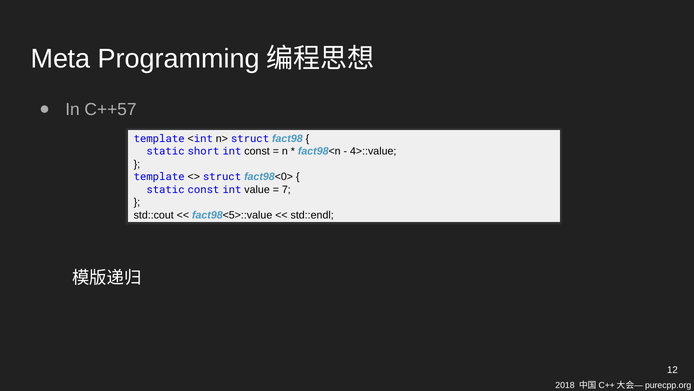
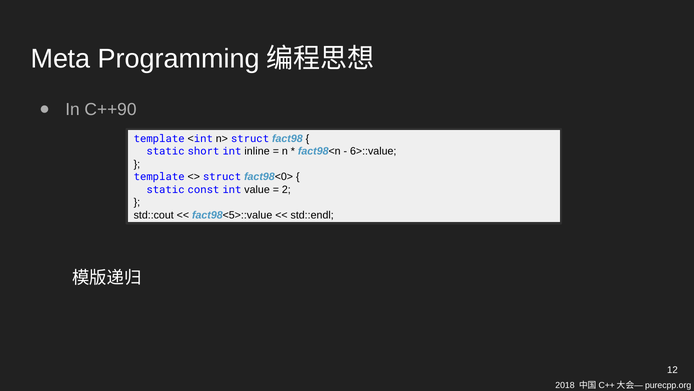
C++57: C++57 -> C++90 (111, 109)
int const: const -> inline (257, 151)
4>::value: 4>::value -> 6>::value (373, 151)
7: 7 -> 2 (286, 189)
